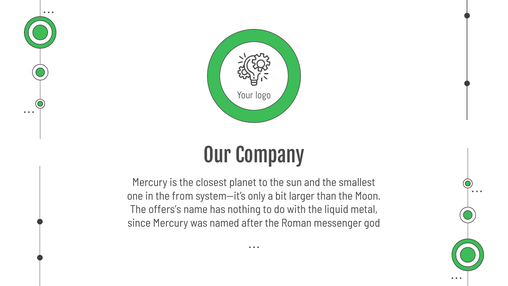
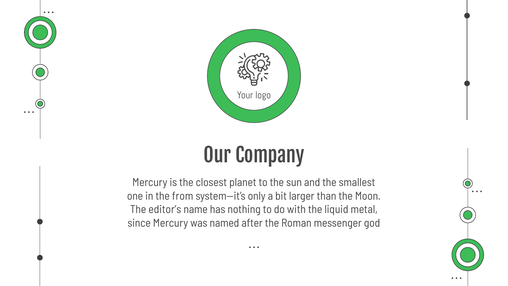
offers’s: offers’s -> editor’s (165, 209)
